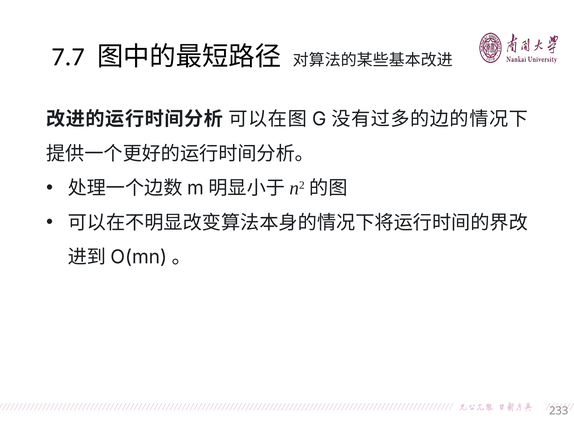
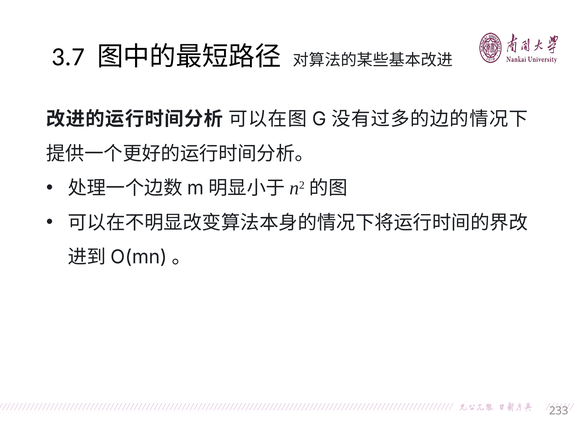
7.7: 7.7 -> 3.7 (68, 57)
